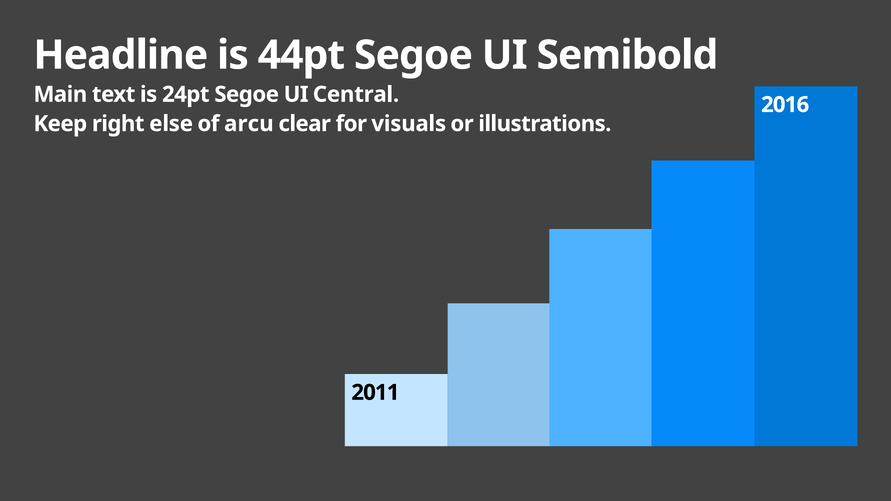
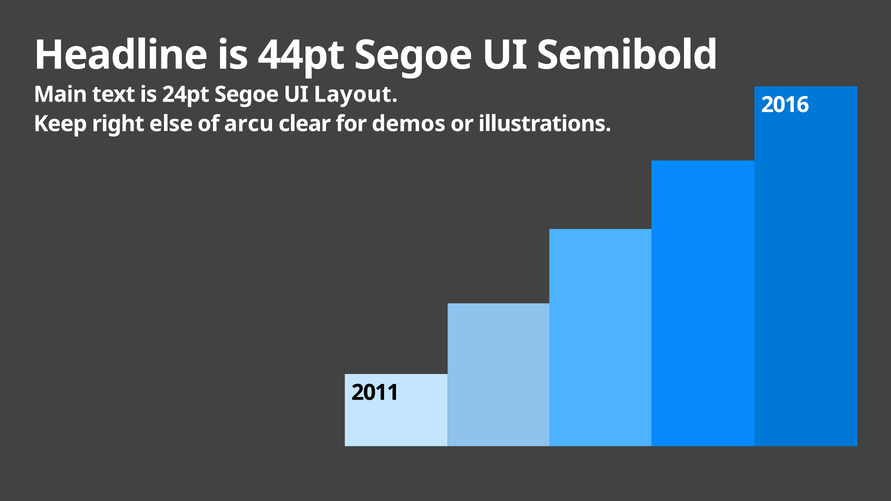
Central: Central -> Layout (356, 94)
visuals: visuals -> demos (409, 124)
